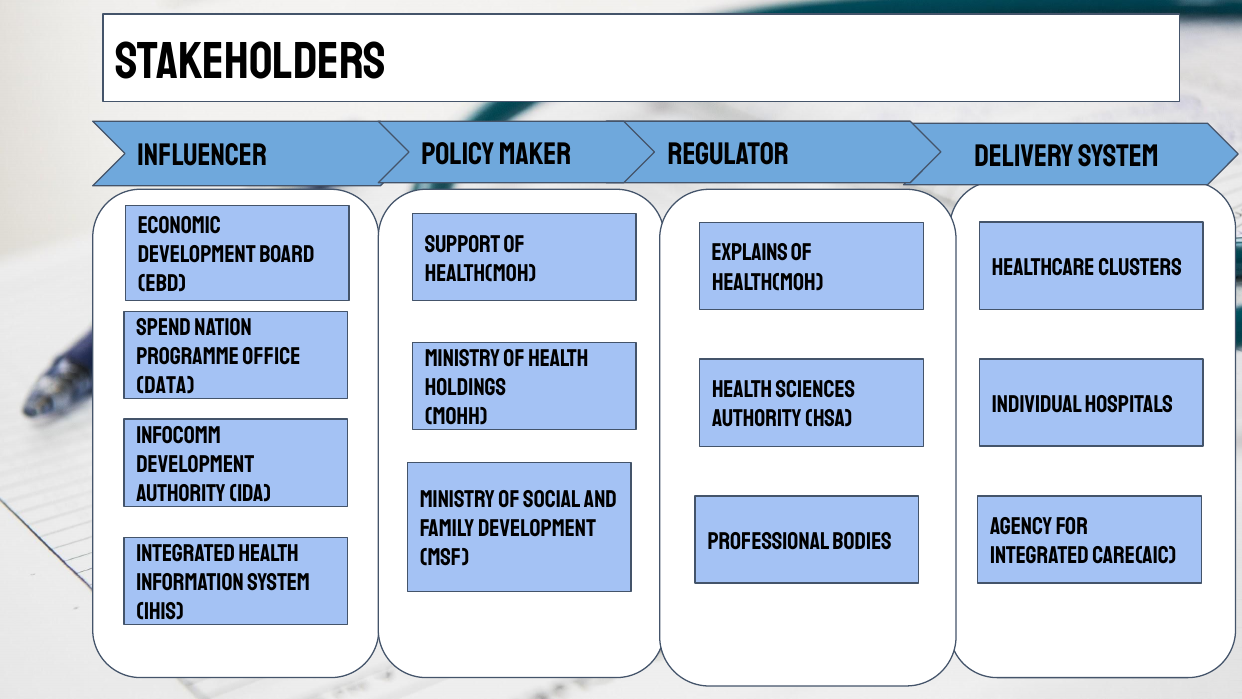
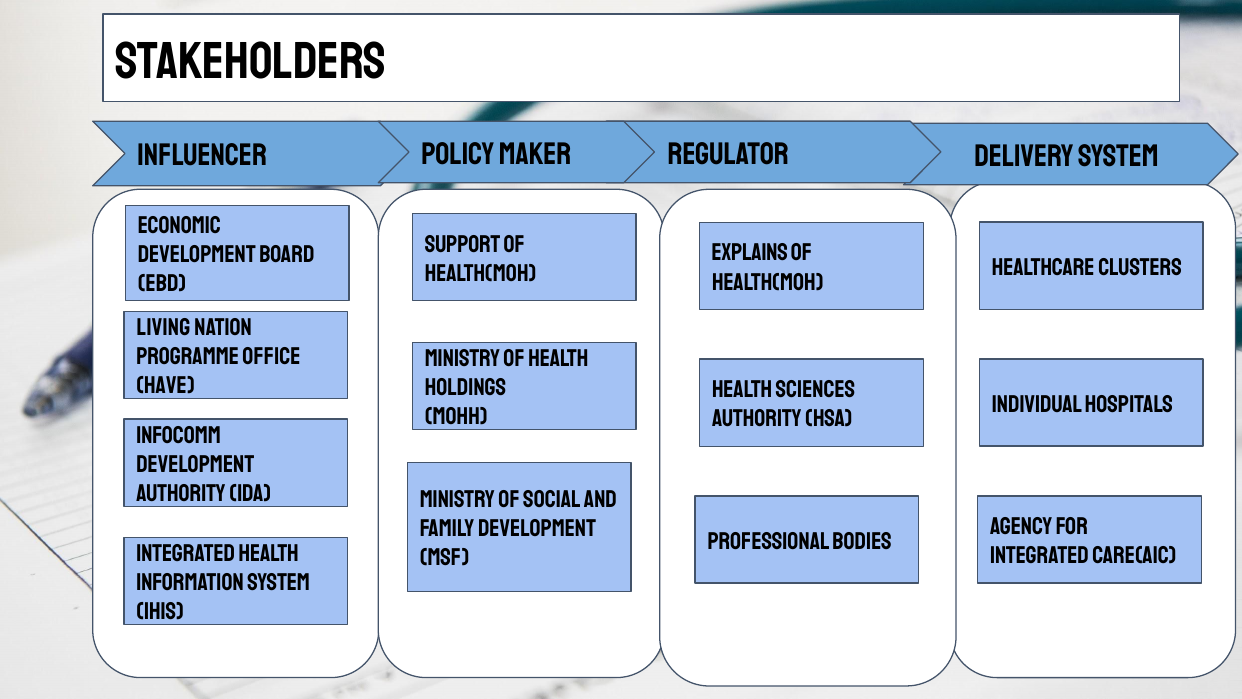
Spend: Spend -> Living (163, 327)
DATA: DATA -> HAVE (165, 385)
